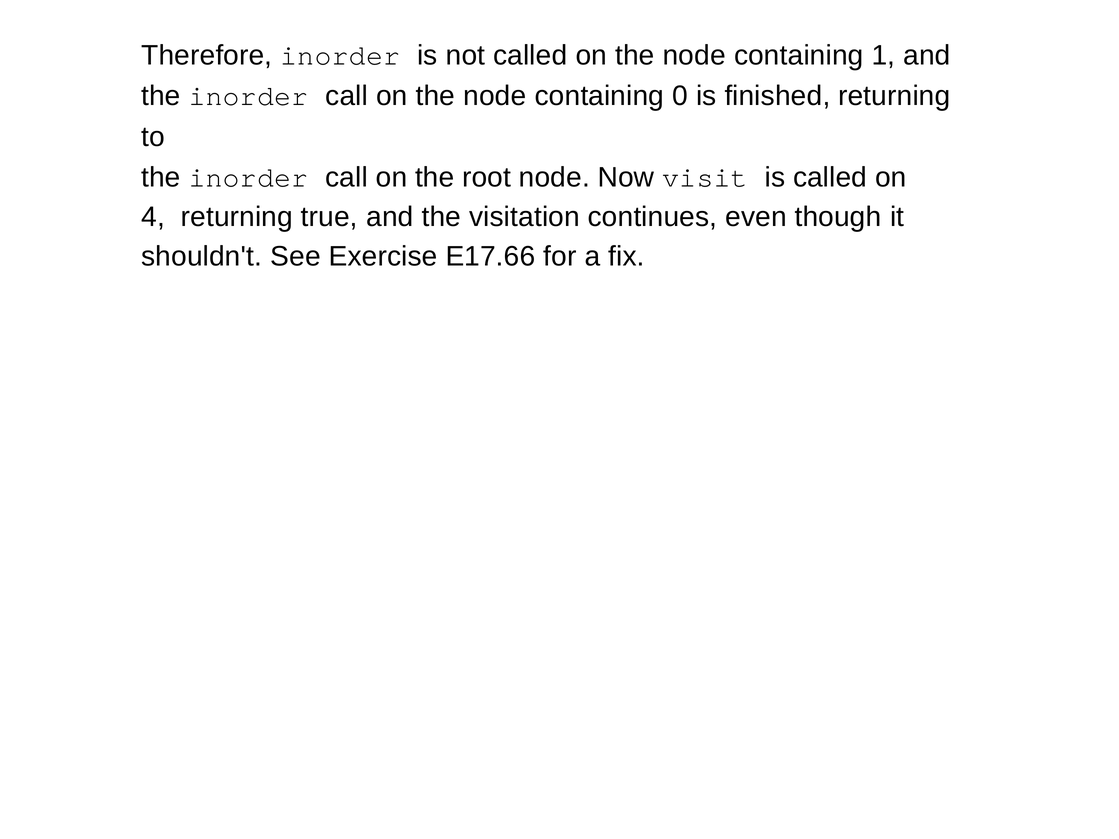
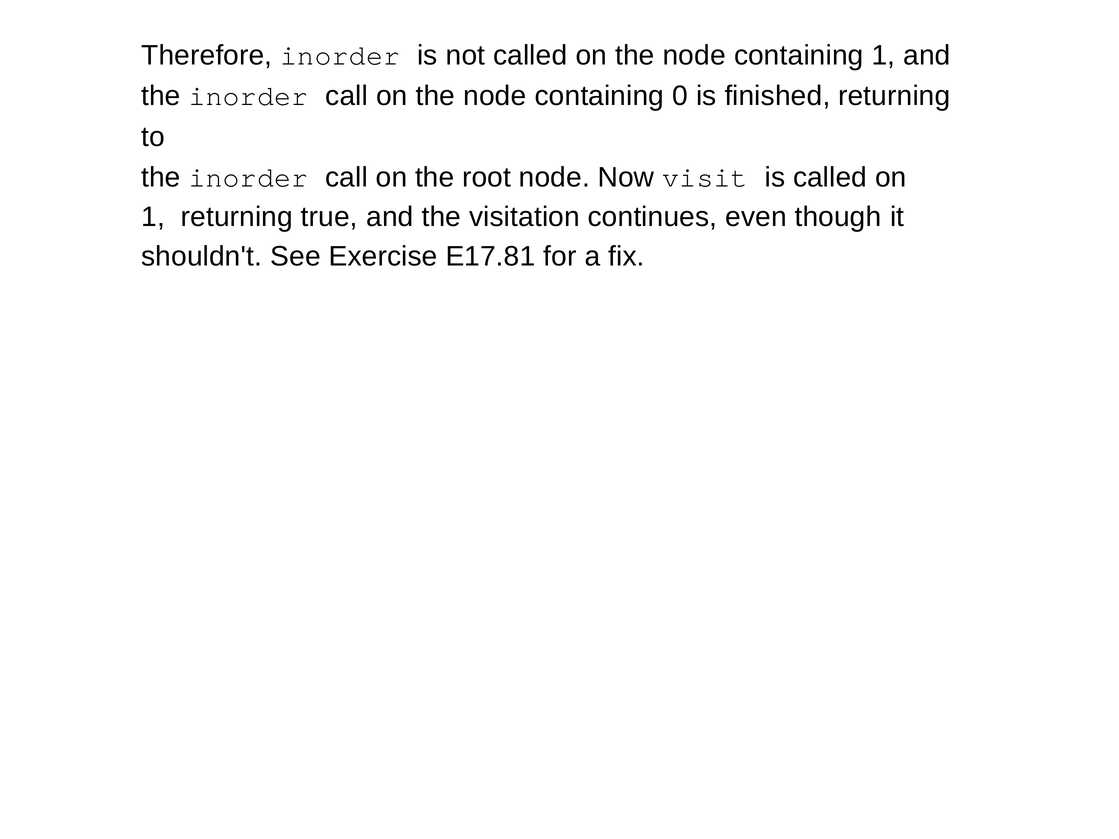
4: 4 -> 1 (153, 217)
E17.66: E17.66 -> E17.81 (490, 256)
